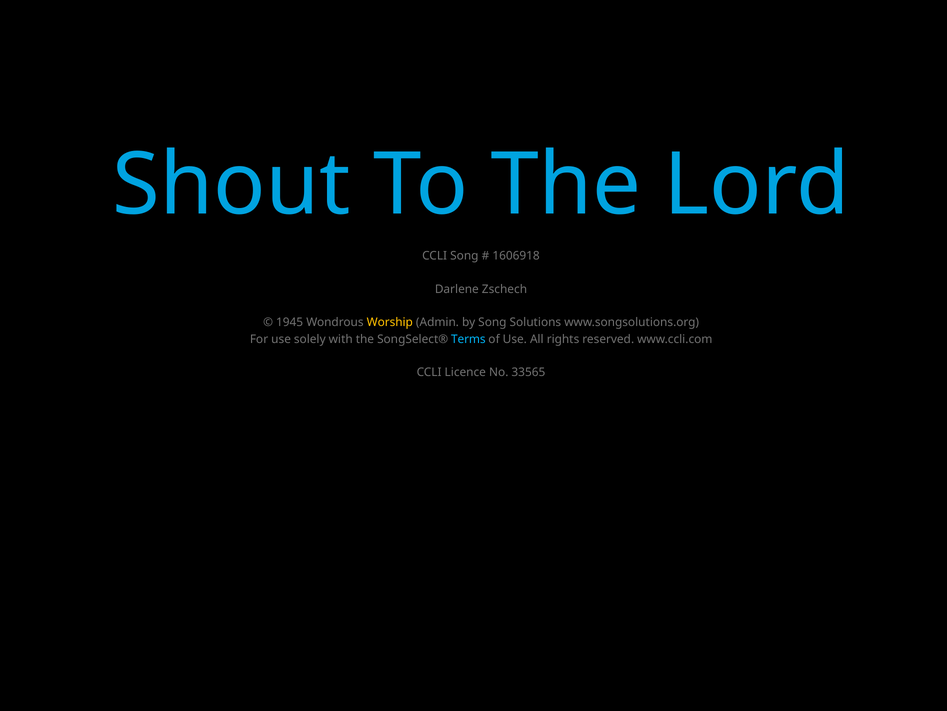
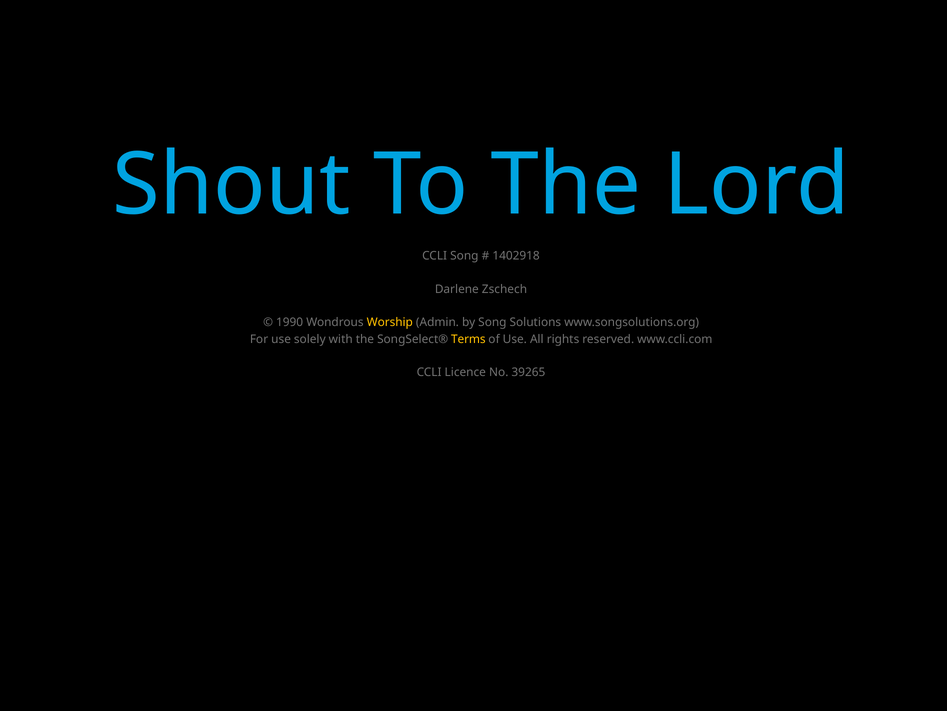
1606918: 1606918 -> 1402918 (516, 256)
1945: 1945 -> 1990 (290, 322)
Terms colour: light blue -> yellow (468, 339)
33565: 33565 -> 39265 (528, 372)
